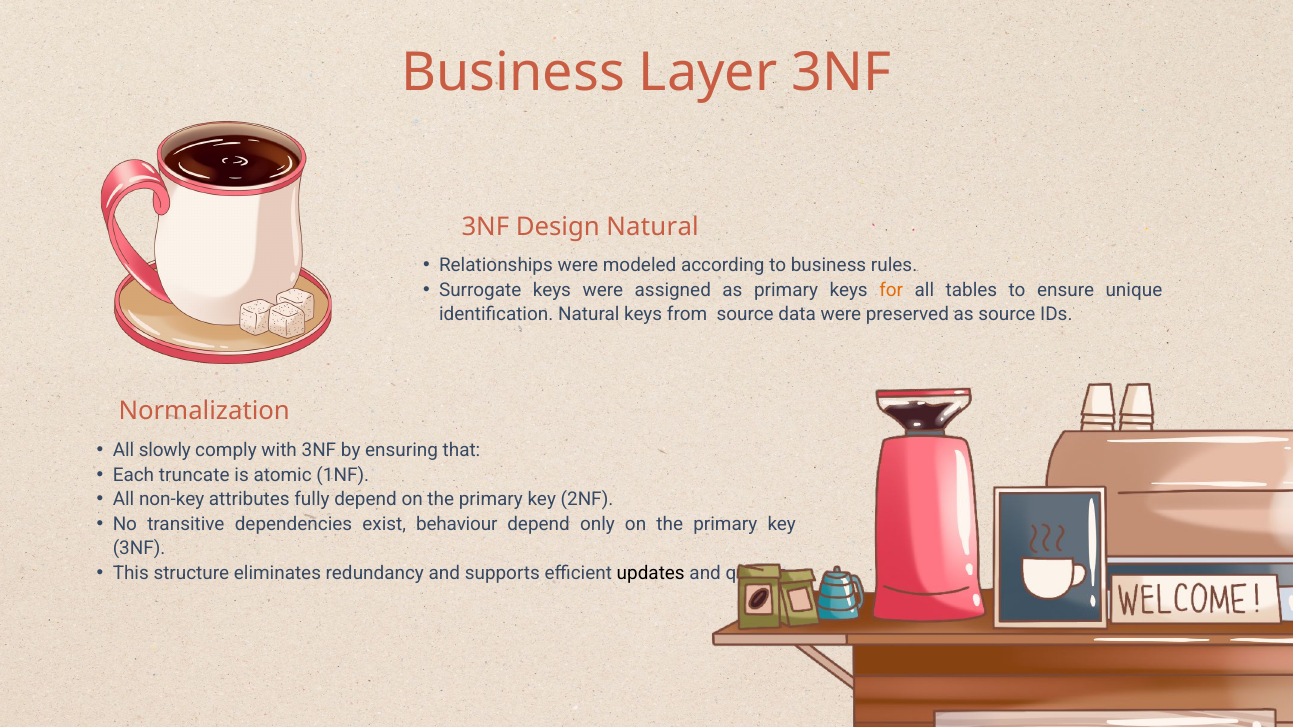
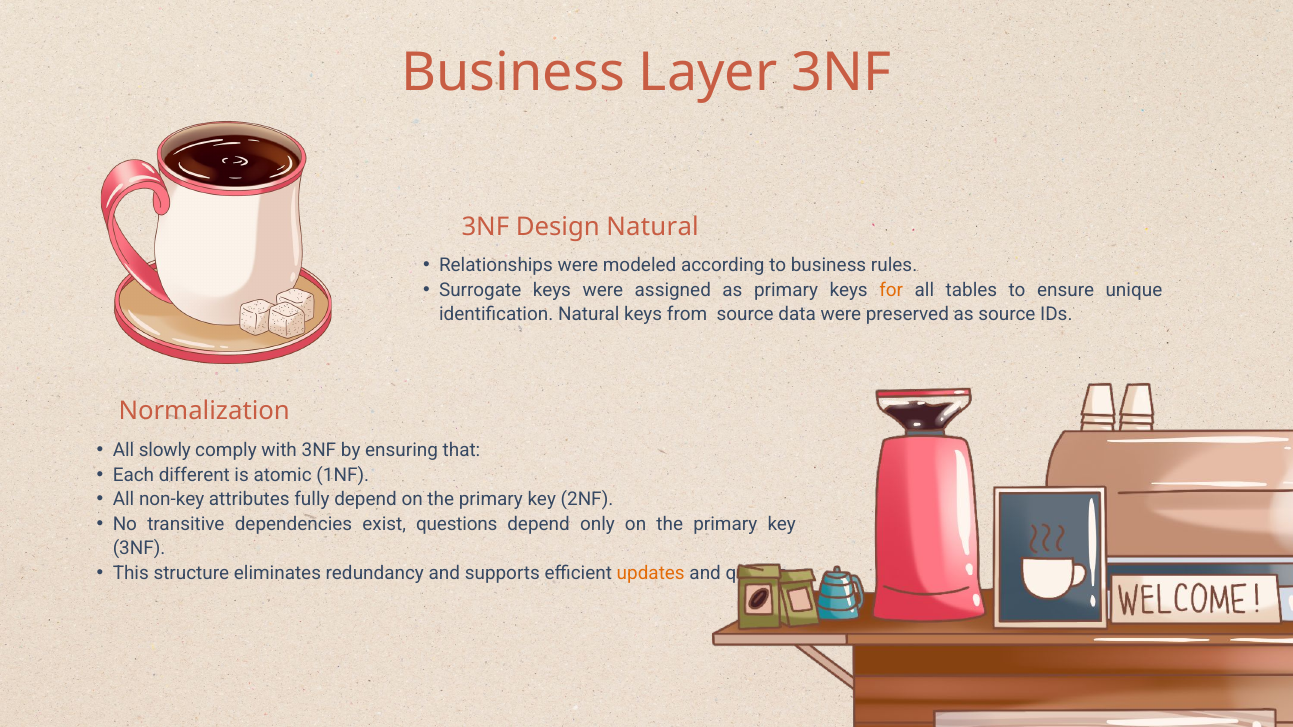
truncate: truncate -> different (194, 475)
behaviour: behaviour -> questions (457, 524)
updates colour: black -> orange (651, 573)
